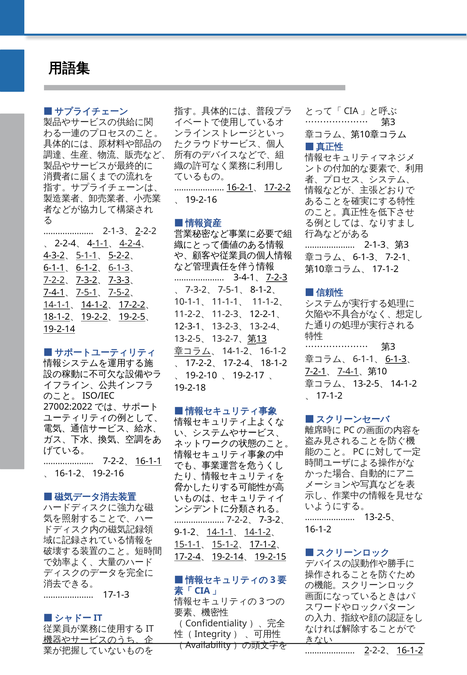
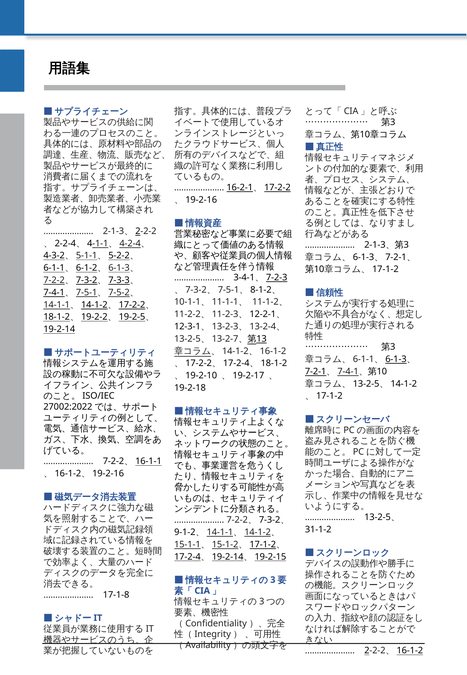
16-1-2: 16-1-2 -> 31-1-2 (318, 529)
17-1-3: 17-1-3 -> 17-1-8 (116, 594)
